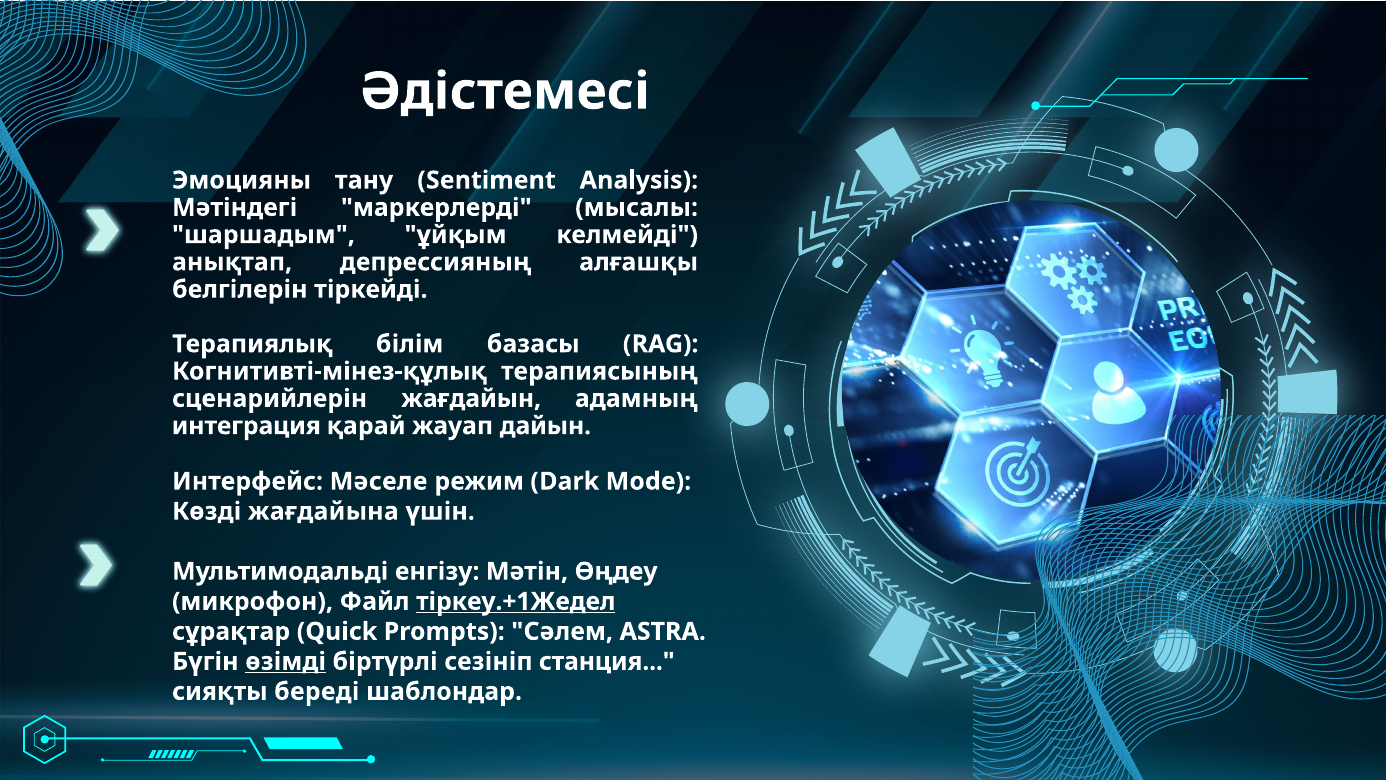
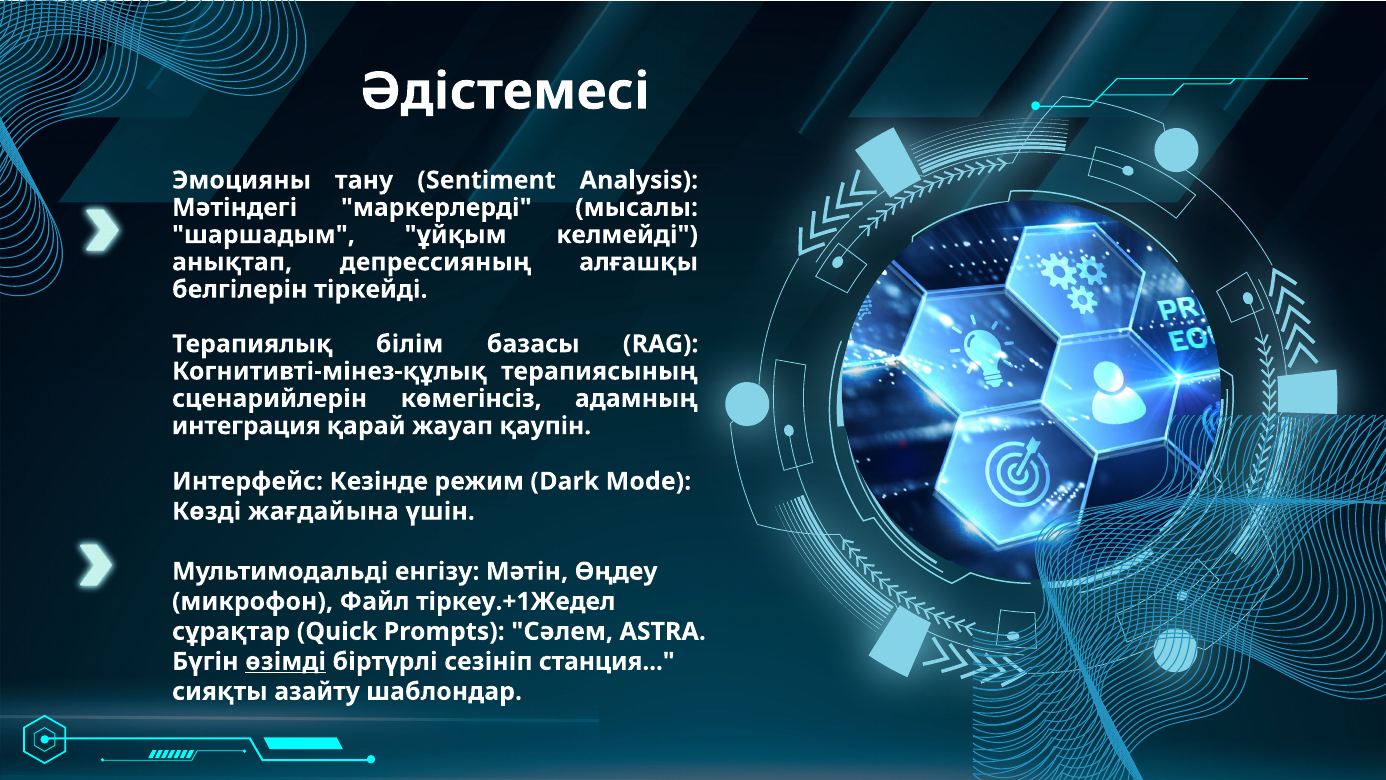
жағдайын: жағдайын -> көмегінсіз (471, 398)
дайын: дайын -> қаупін (545, 426)
Мәселе: Мәселе -> Кезінде (379, 481)
тіркеу.+1Жедел underline: present -> none (516, 601)
береді: береді -> азайту (317, 691)
